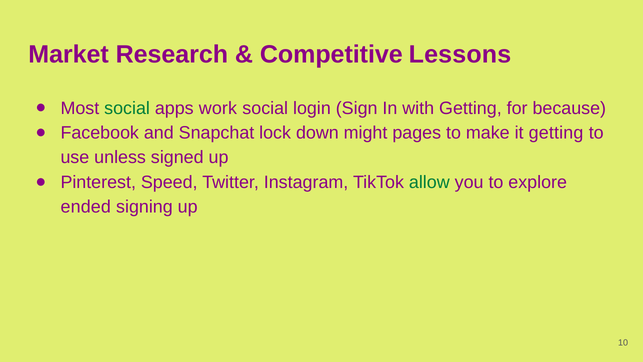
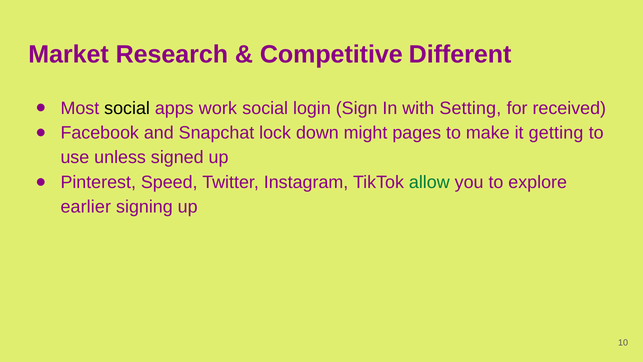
Lessons: Lessons -> Different (460, 54)
social colour: green -> black (127, 108)
with Getting: Getting -> Setting (470, 108)
because: because -> received (569, 108)
ended: ended -> earlier (86, 207)
